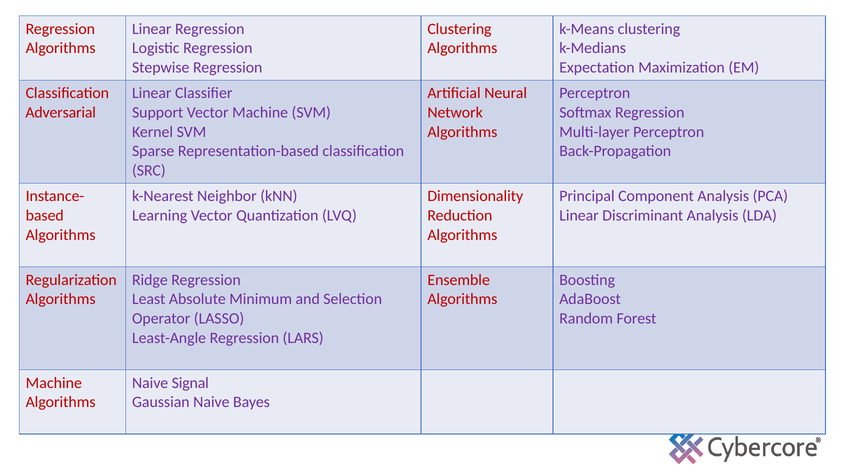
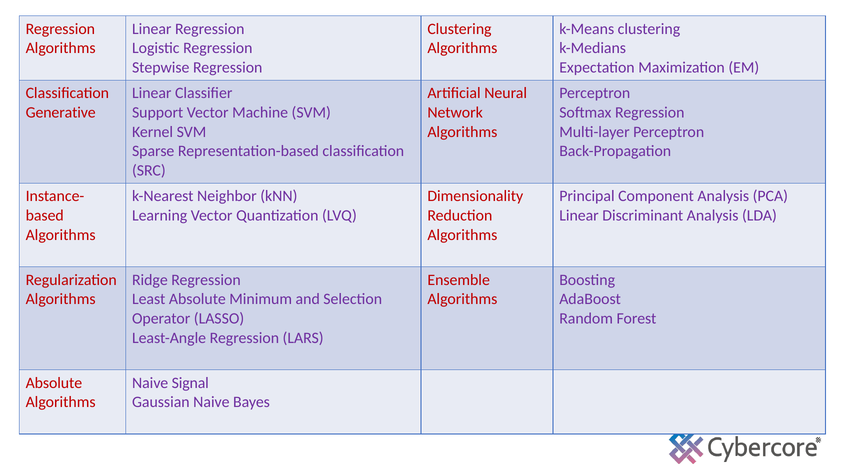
Adversarial: Adversarial -> Generative (61, 112)
Machine: Machine -> Absolute (54, 383)
